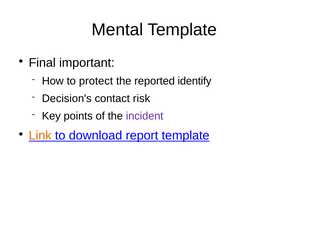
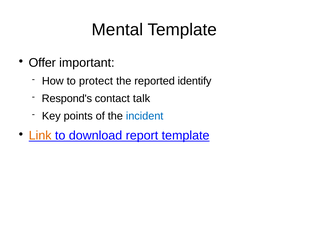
Final: Final -> Offer (42, 63)
Decision's: Decision's -> Respond's (67, 98)
risk: risk -> talk (142, 98)
incident colour: purple -> blue (145, 116)
